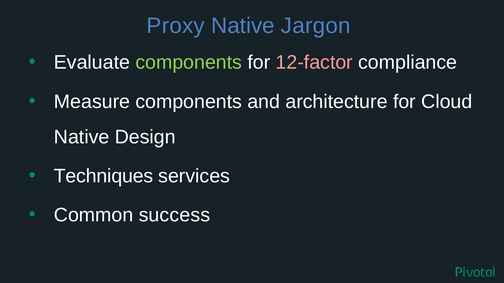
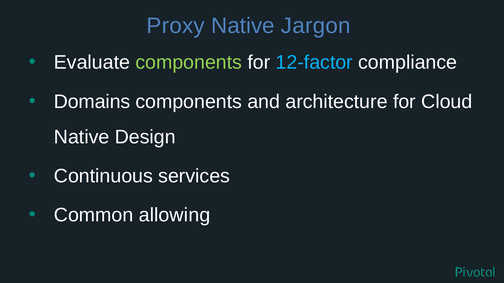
12-factor colour: pink -> light blue (314, 63)
Measure: Measure -> Domains (92, 102)
Techniques: Techniques -> Continuous (103, 176)
success: success -> allowing (174, 216)
